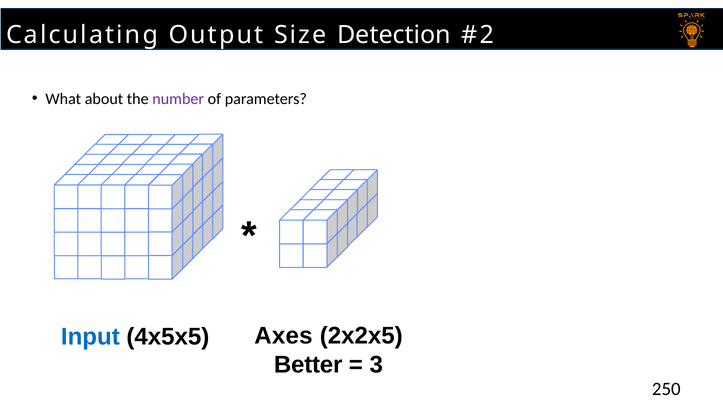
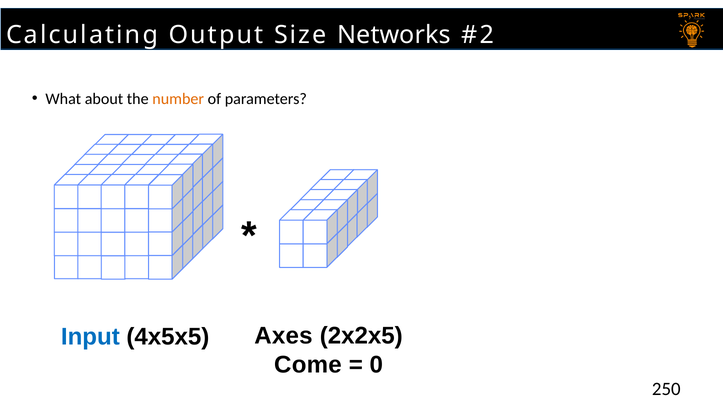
Detection: Detection -> Networks (394, 35)
number colour: purple -> orange (178, 99)
Better: Better -> Come (308, 364)
3: 3 -> 0 (376, 364)
